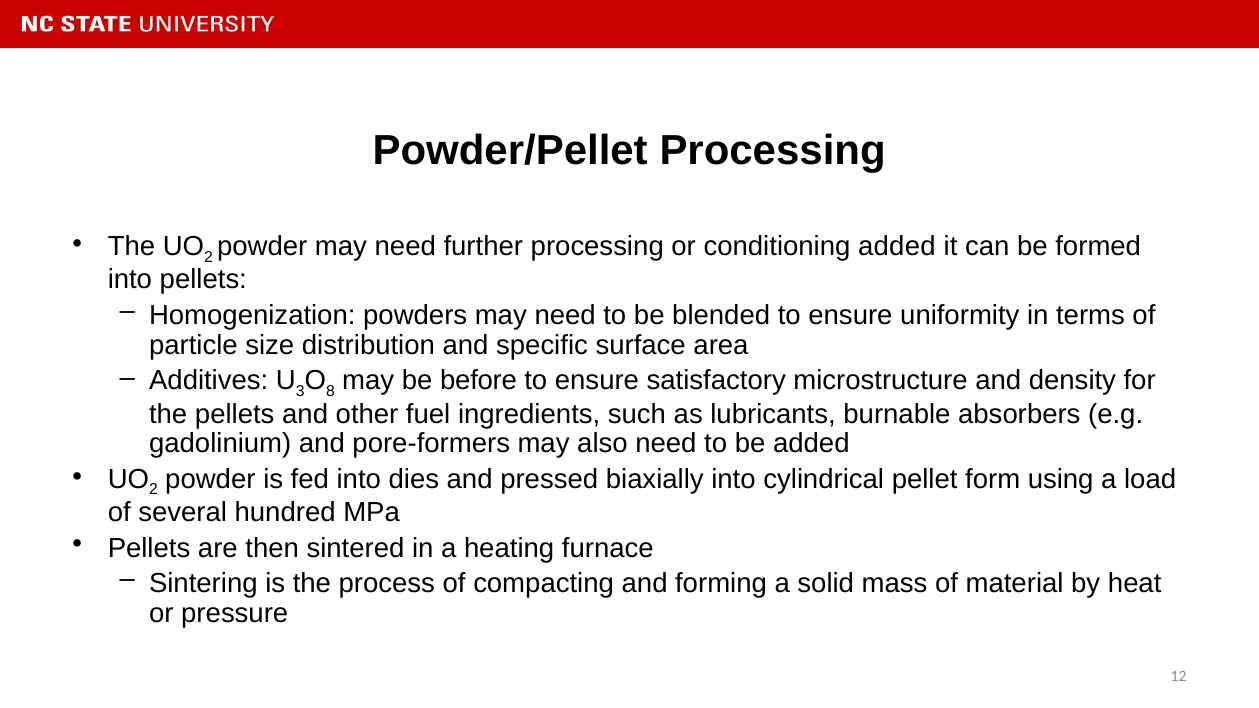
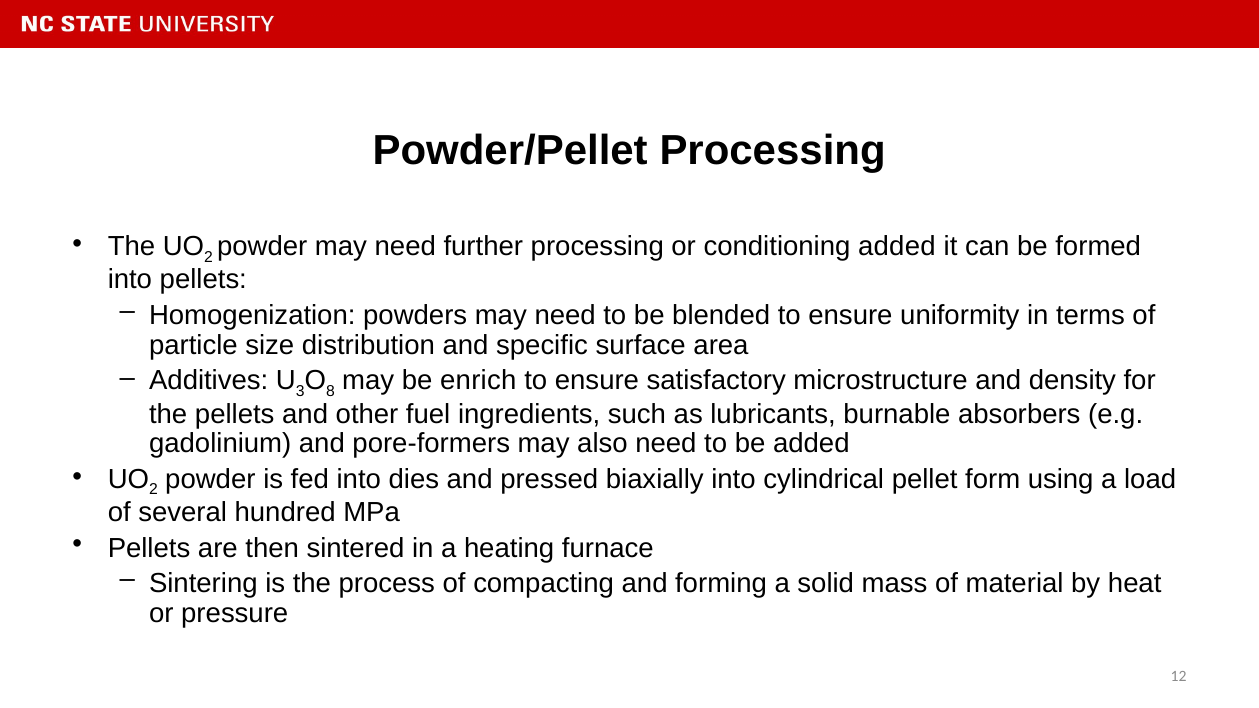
before: before -> enrich (478, 380)
